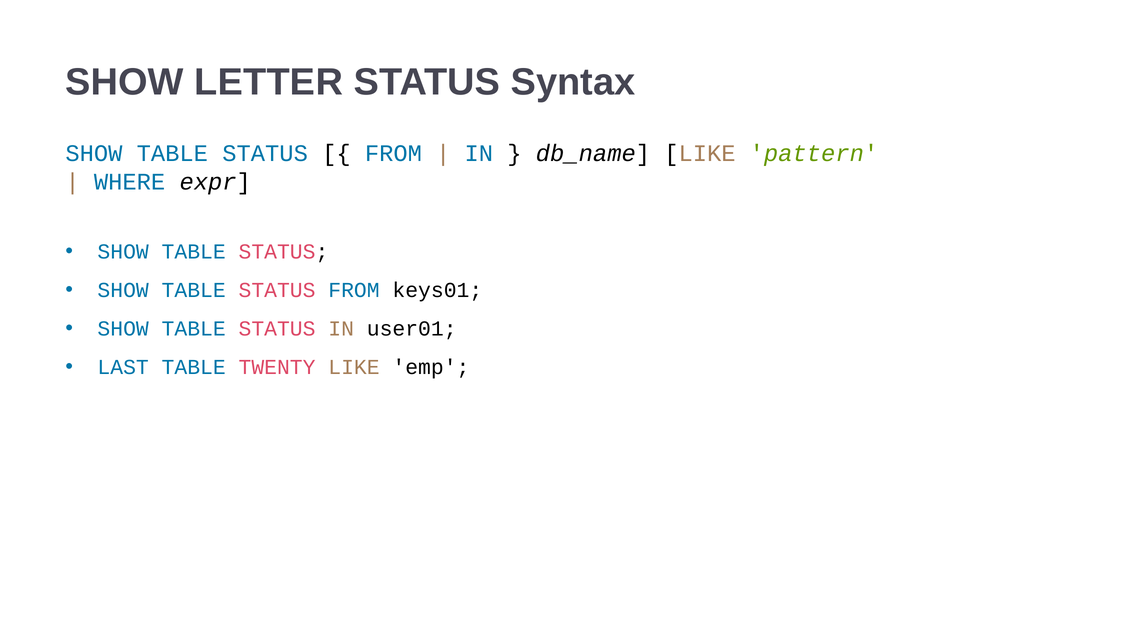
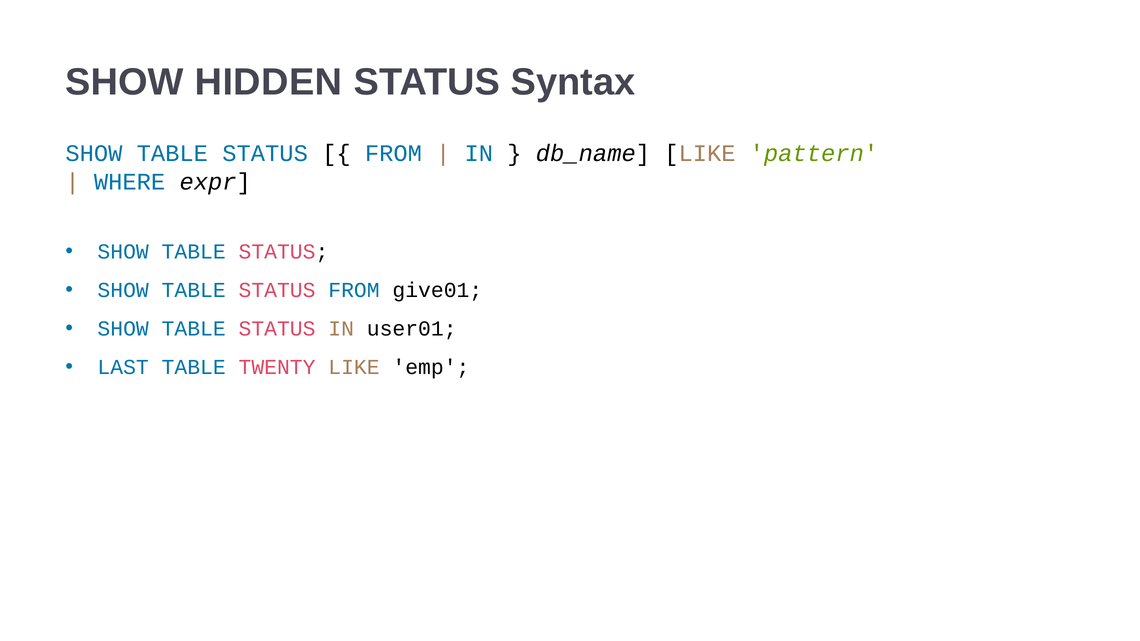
LETTER: LETTER -> HIDDEN (268, 82)
keys01: keys01 -> give01 (437, 291)
